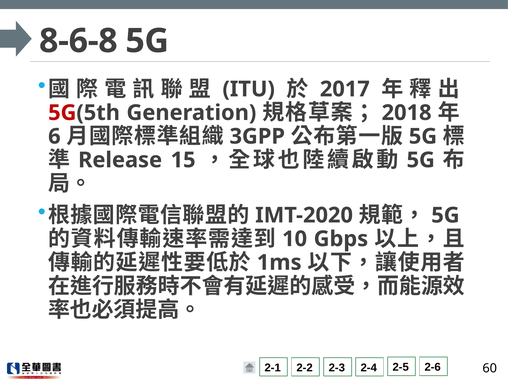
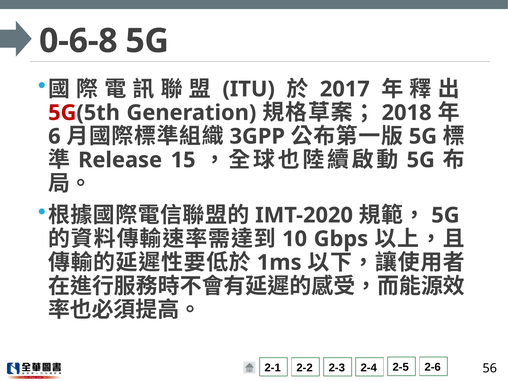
8-6-8: 8-6-8 -> 0-6-8 (78, 41)
60: 60 -> 56 (490, 368)
